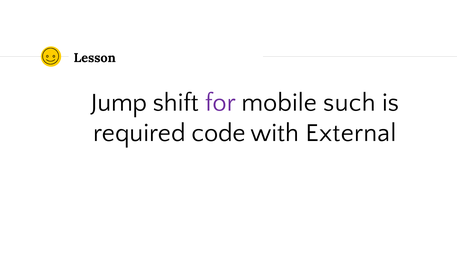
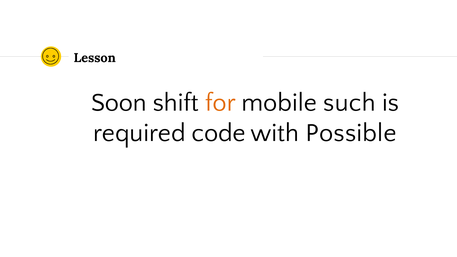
Jump: Jump -> Soon (119, 102)
for colour: purple -> orange (220, 102)
External: External -> Possible (351, 133)
